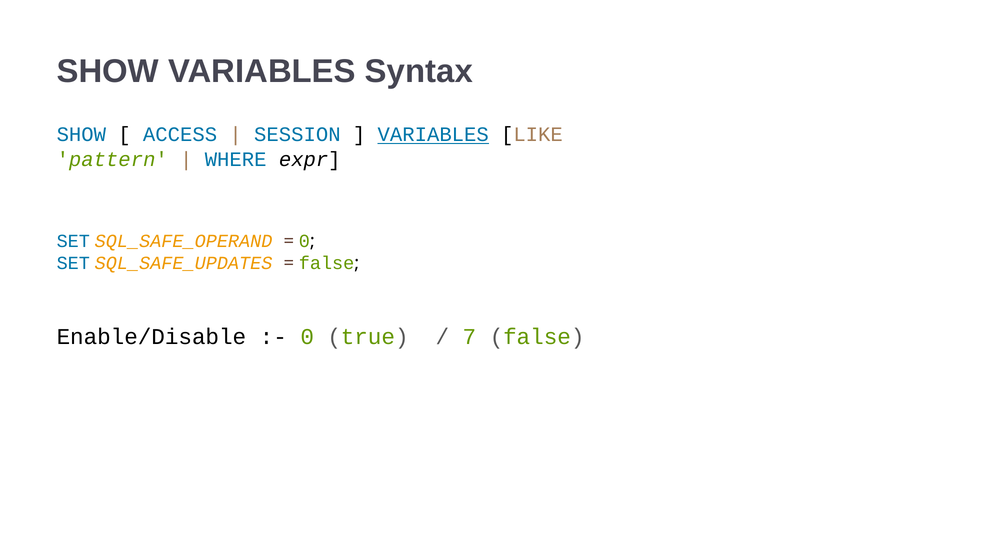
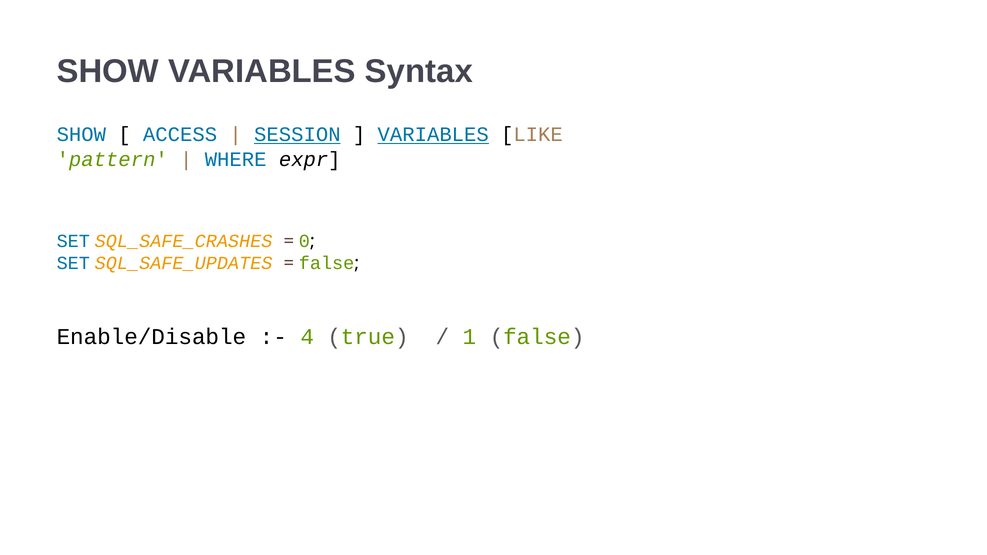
SESSION underline: none -> present (297, 135)
SQL_SAFE_OPERAND: SQL_SAFE_OPERAND -> SQL_SAFE_CRASHES (184, 241)
0: 0 -> 4 (307, 337)
7: 7 -> 1 (469, 337)
